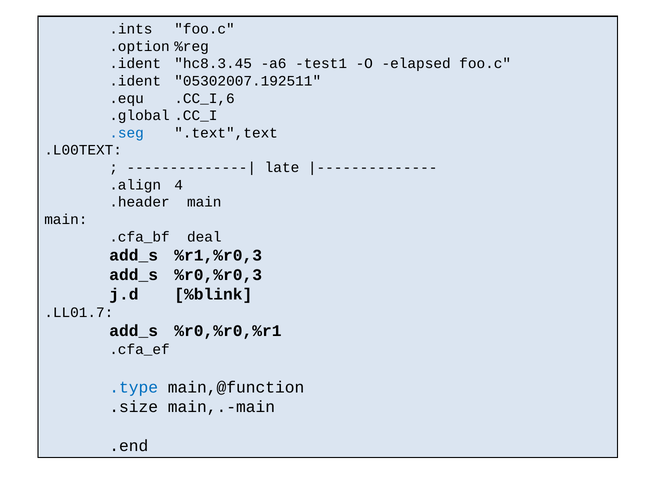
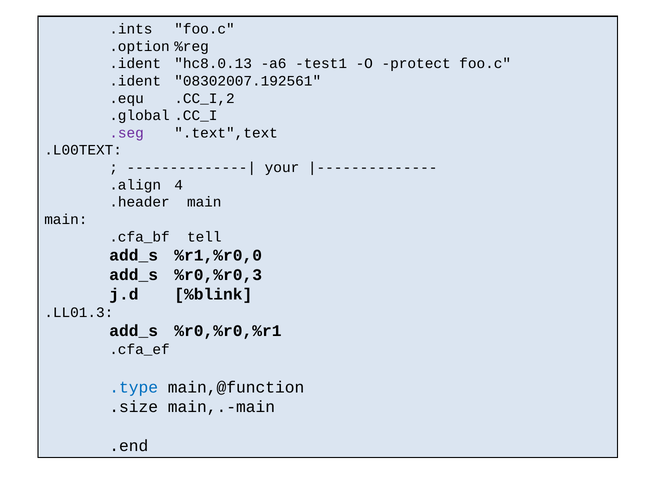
hc8.3.45: hc8.3.45 -> hc8.0.13 (213, 64)
elapsed: elapsed -> protect (416, 64)
05302007.192511: 05302007.192511 -> 08302007.192561 (248, 81)
.CC_I,6: .CC_I,6 -> .CC_I,2 (205, 98)
.seg colour: blue -> purple (127, 133)
late: late -> your (282, 168)
deal: deal -> tell (204, 237)
%r1,%r0,3: %r1,%r0,3 -> %r1,%r0,0 (218, 256)
.LL01.7: .LL01.7 -> .LL01.3 (79, 313)
